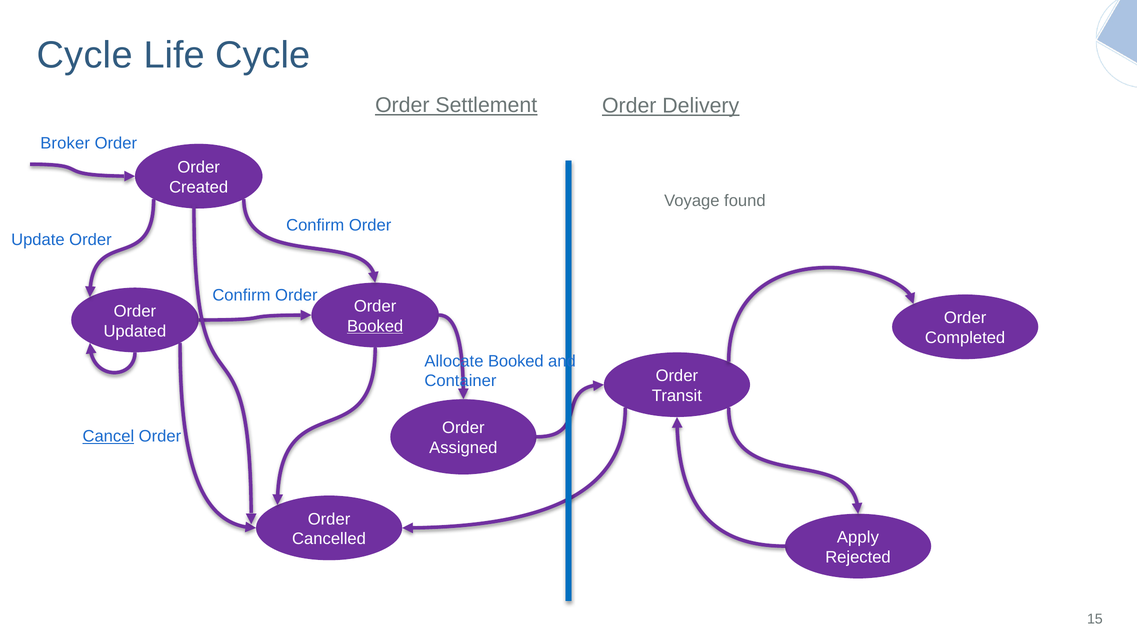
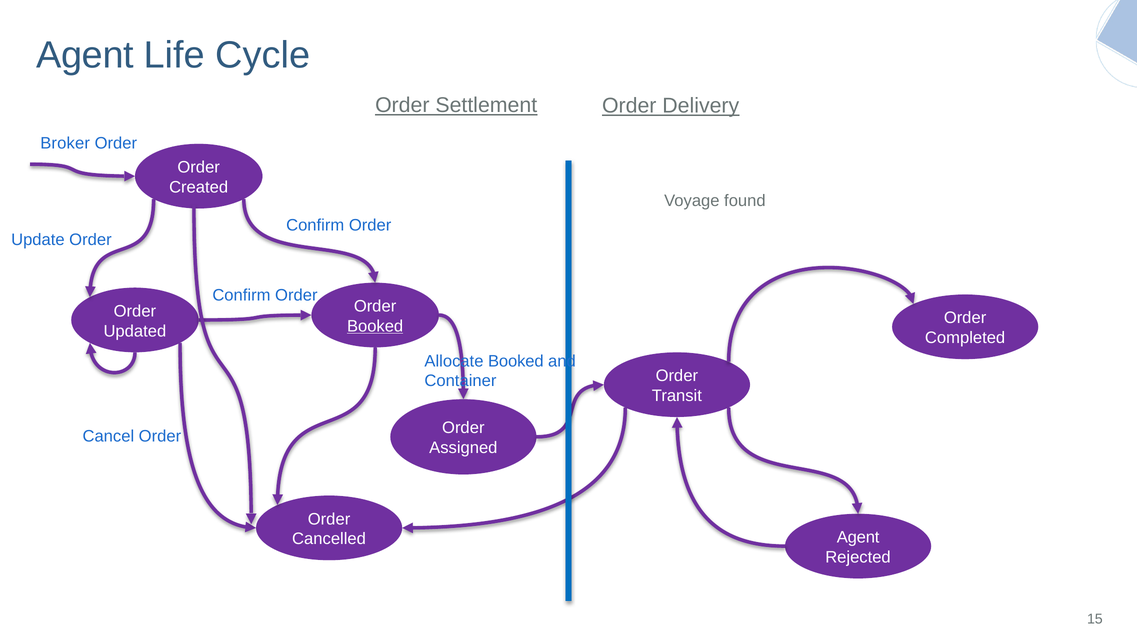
Cycle: Cycle -> Agent (85, 55)
Cancel underline: present -> none (108, 436)
Apply: Apply -> Agent (858, 537)
